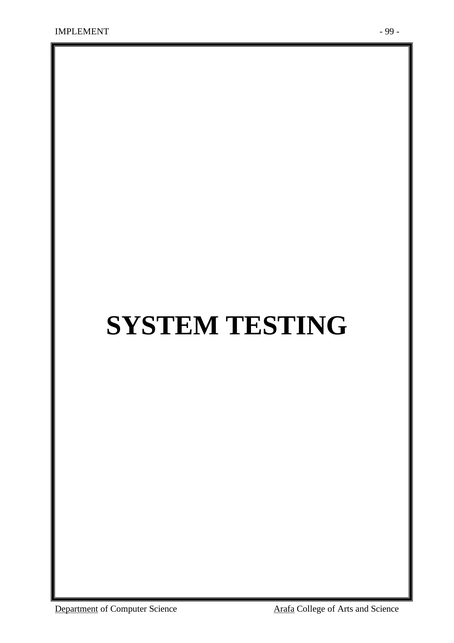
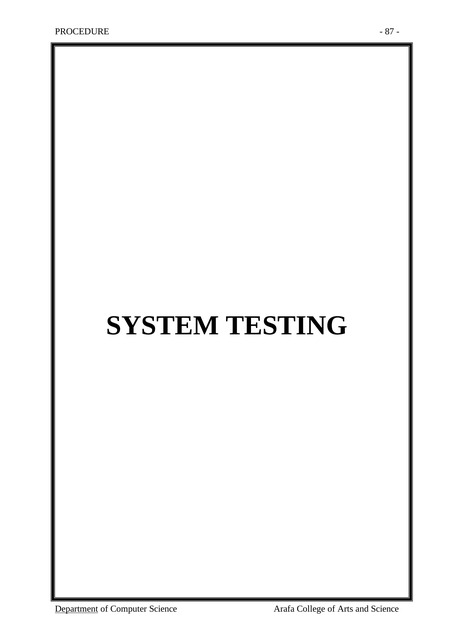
IMPLEMENT: IMPLEMENT -> PROCEDURE (82, 31)
99: 99 -> 87 (390, 31)
Arafa underline: present -> none (284, 608)
